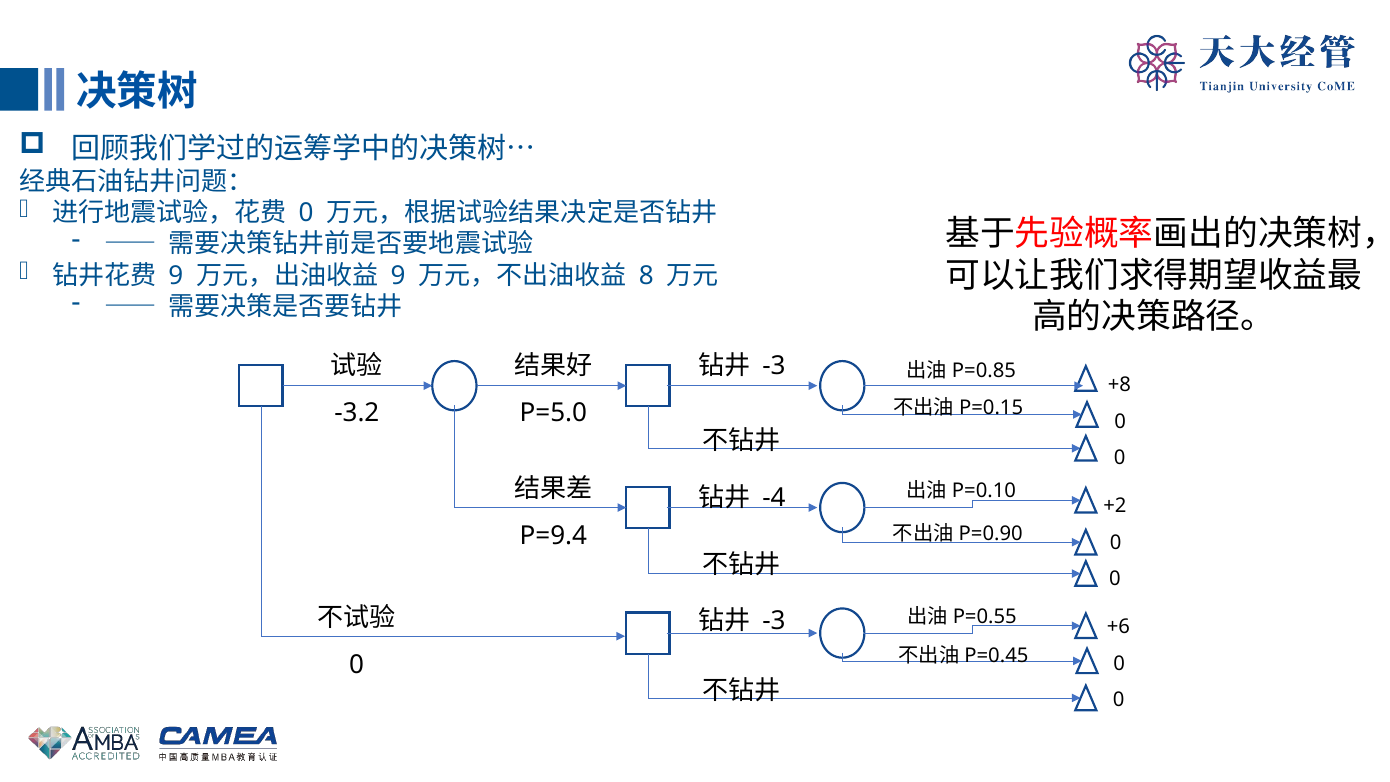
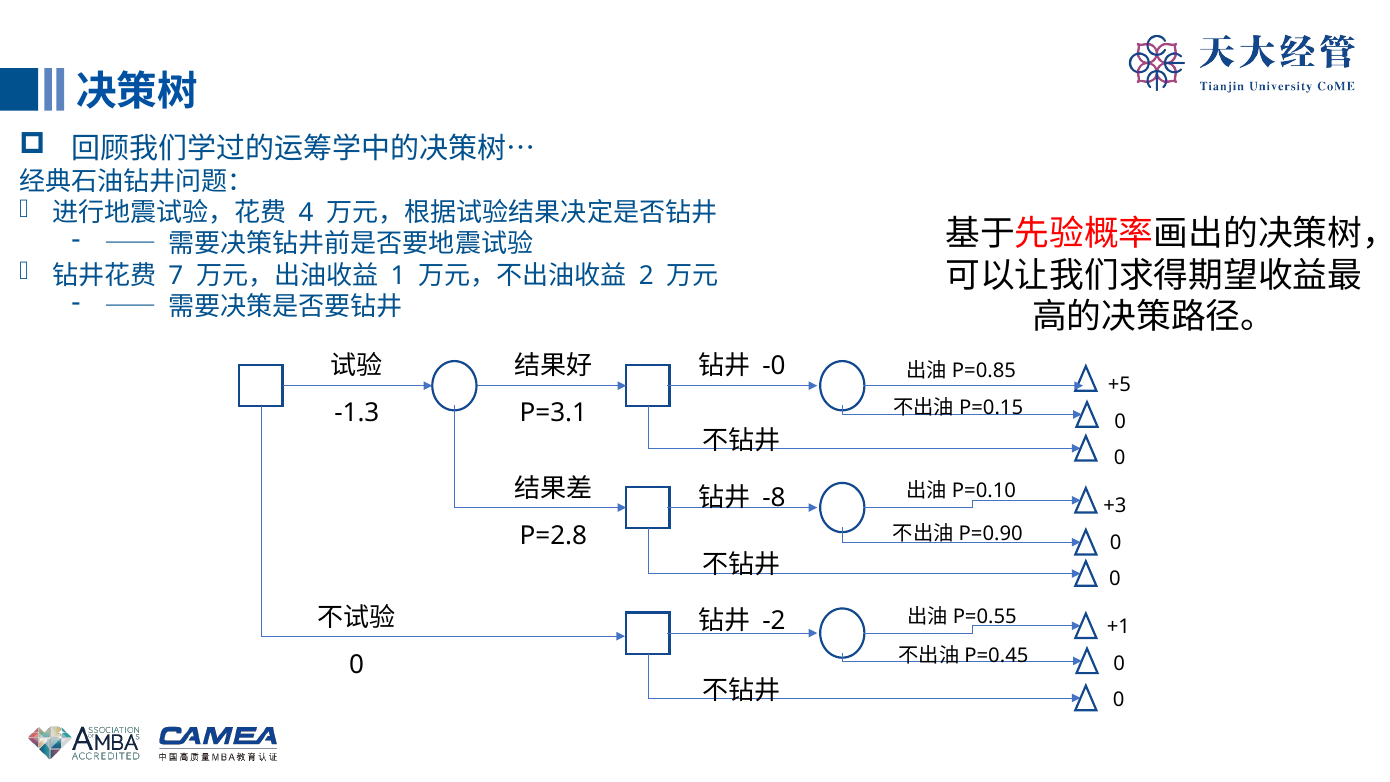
0: 0 -> 4 (306, 213)
9: 9 -> 7 (176, 275)
9: 9 -> 1 (398, 275)
8: 8 -> 2 (646, 275)
-3: -3 -> -0 (774, 366)
+8: +8 -> +5 (1120, 385)
P=5.0: P=5.0 -> P=3.1 (553, 412)
-3.2: -3.2 -> -1.3 (357, 413)
-4: -4 -> -8 (774, 498)
+2: +2 -> +3 (1115, 506)
P=9.4: P=9.4 -> P=2.8 (553, 536)
-3: -3 -> -2 (774, 620)
+6: +6 -> +1 (1118, 627)
